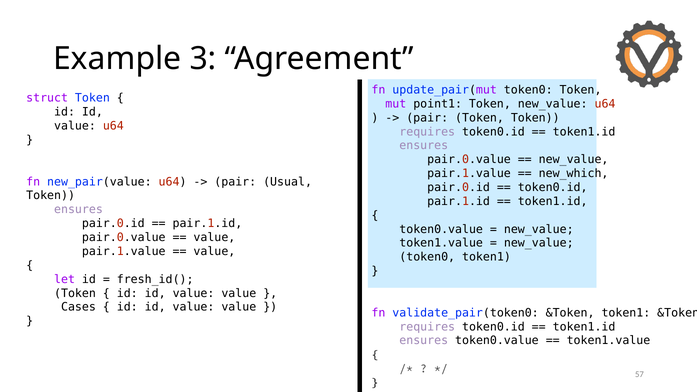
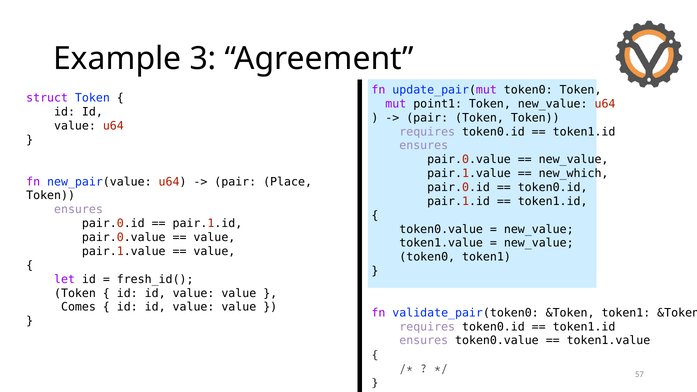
Usual: Usual -> Place (288, 182)
Cases: Cases -> Comes (78, 307)
